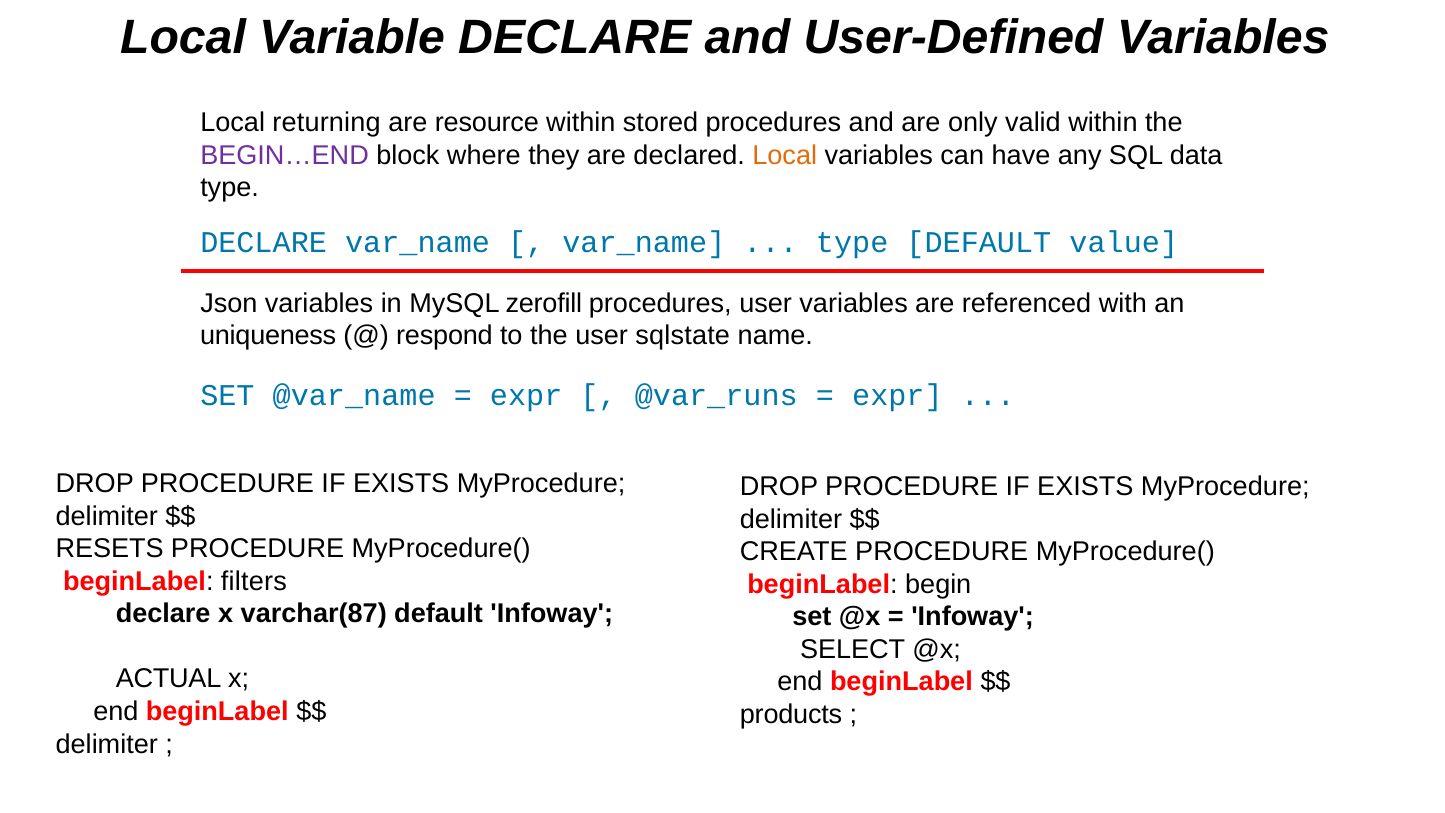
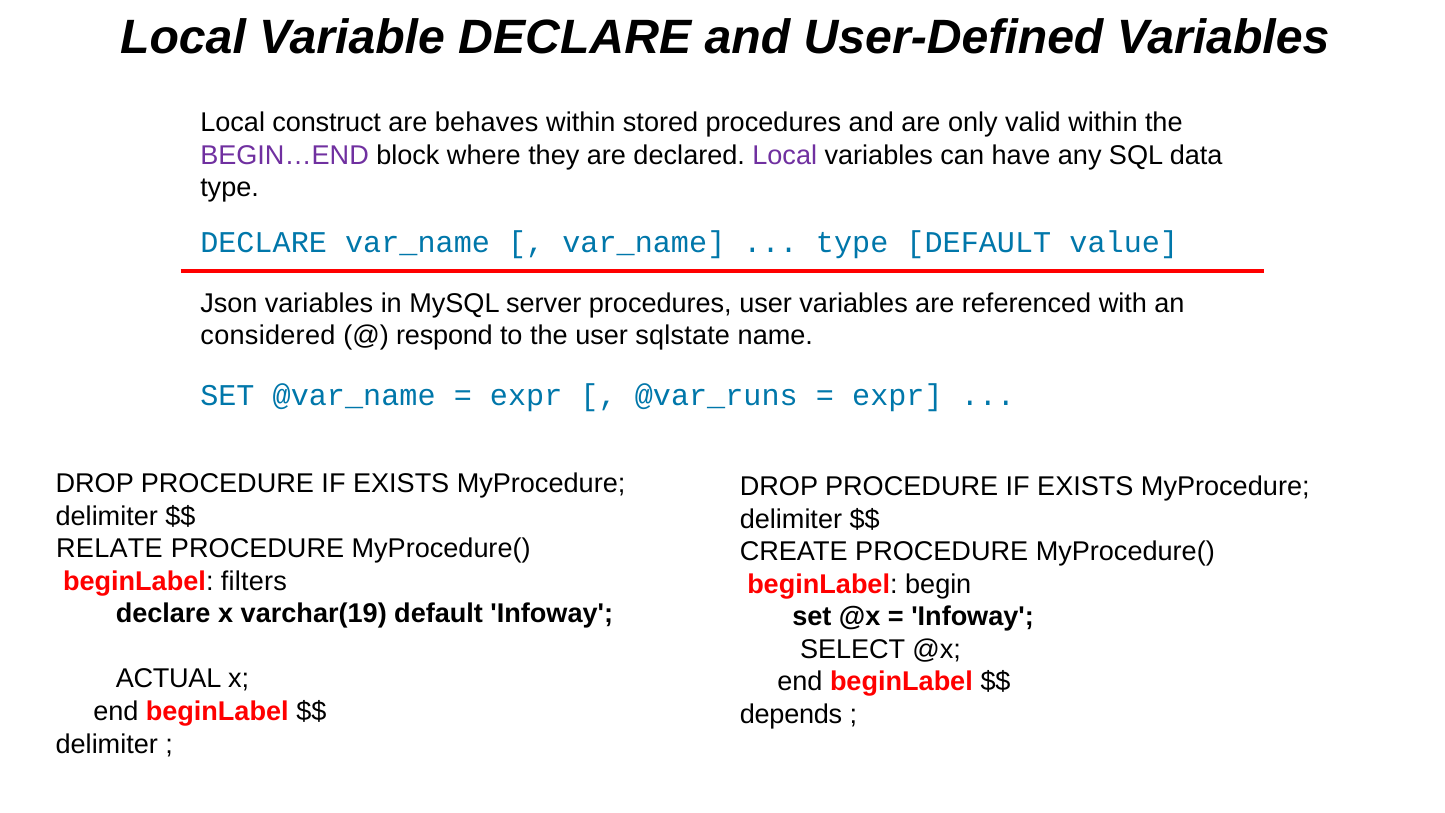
returning: returning -> construct (327, 123)
resource: resource -> behaves (487, 123)
Local colour: orange -> purple (785, 155)
zerofill: zerofill -> server (544, 303)
uniqueness: uniqueness -> considered (268, 336)
RESETS: RESETS -> RELATE (109, 549)
varchar(87: varchar(87 -> varchar(19 (314, 614)
products: products -> depends (791, 714)
